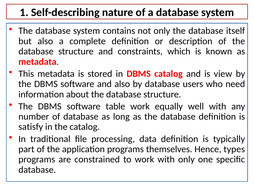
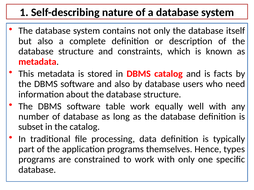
view: view -> facts (223, 74)
satisfy: satisfy -> subset (31, 127)
